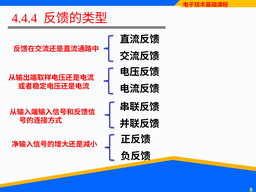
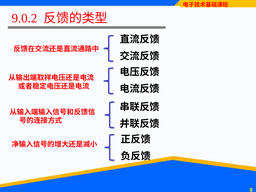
4.4.4: 4.4.4 -> 9.0.2 (24, 18)
